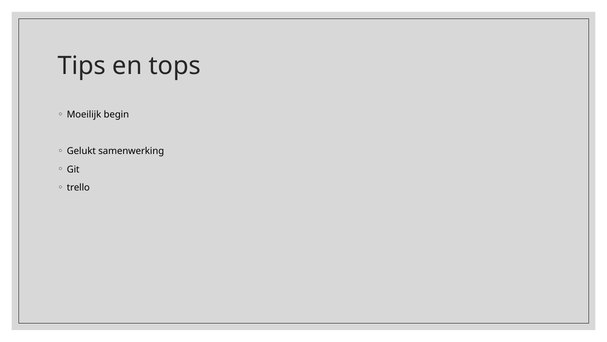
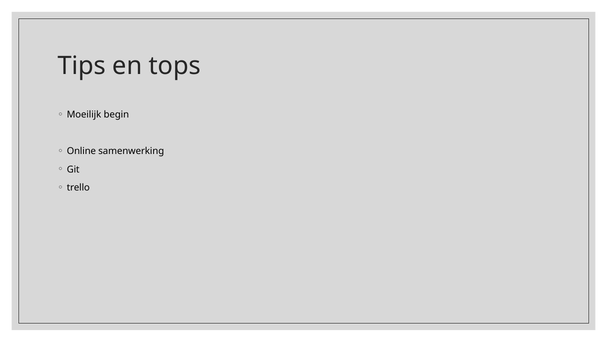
Gelukt: Gelukt -> Online (81, 151)
